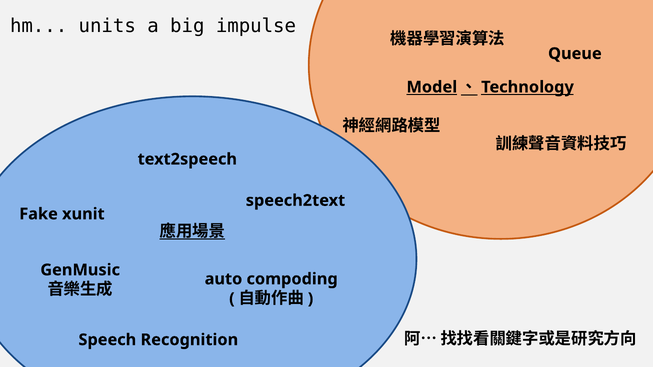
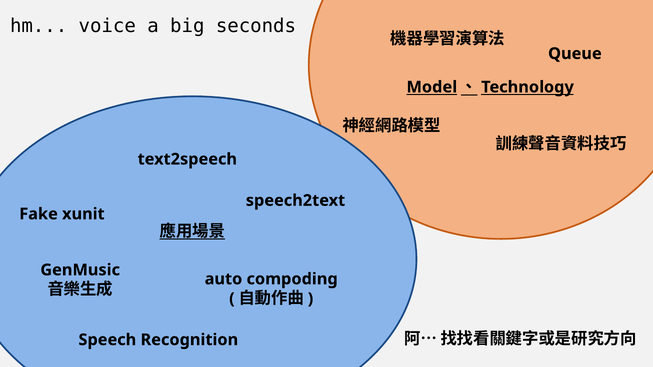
units: units -> voice (107, 26)
impulse: impulse -> seconds (256, 26)
